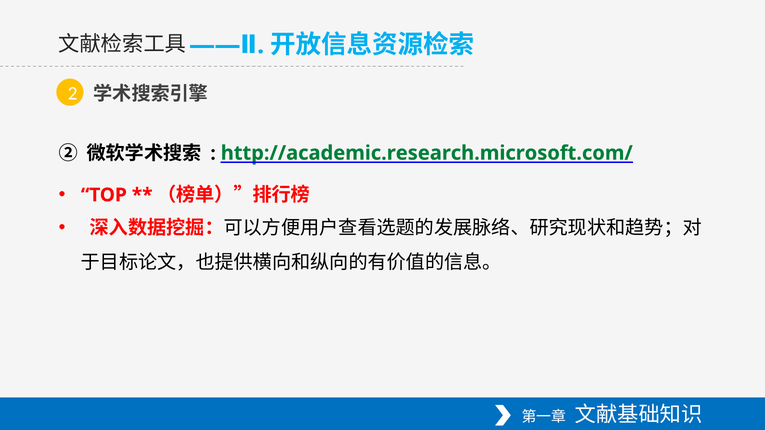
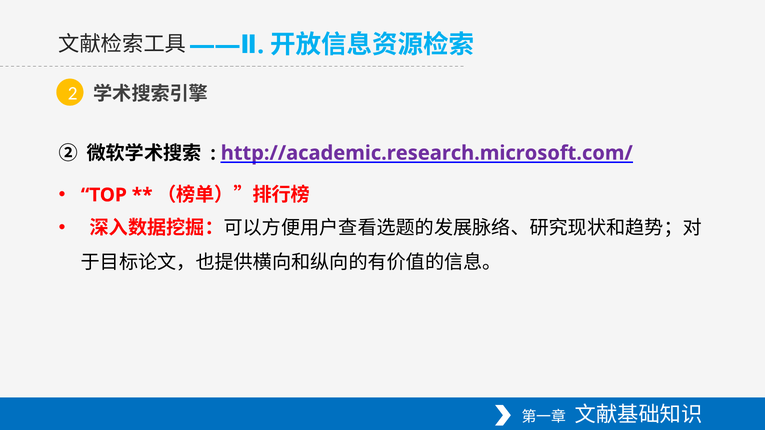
http://academic.research.microsoft.com/ colour: green -> purple (427, 153)
